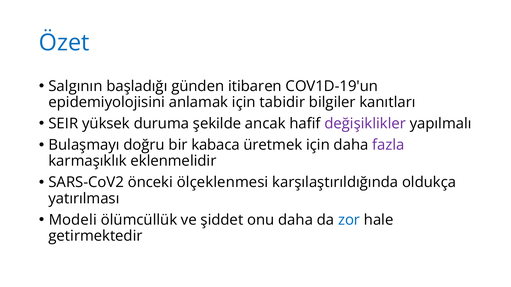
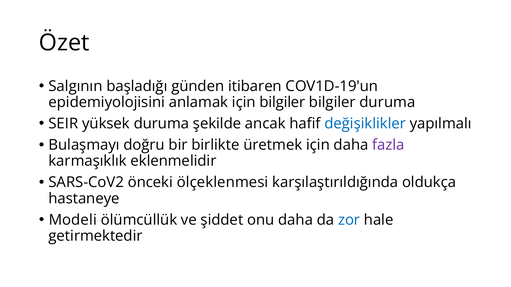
Özet colour: blue -> black (64, 43)
için tabidir: tabidir -> bilgiler (282, 102)
bilgiler kanıtları: kanıtları -> duruma (387, 102)
değişiklikler colour: purple -> blue (365, 124)
kabaca: kabaca -> birlikte (215, 145)
yatırılması: yatırılması -> hastaneye (84, 199)
